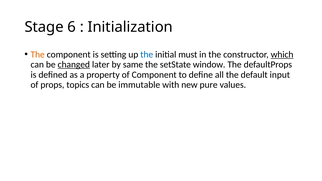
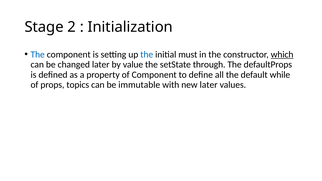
6: 6 -> 2 (72, 27)
The colour: orange -> blue (38, 54)
changed underline: present -> none (74, 65)
same: same -> value (133, 65)
window: window -> through (209, 65)
input: input -> while (280, 75)
new pure: pure -> later (209, 85)
